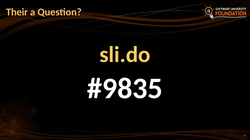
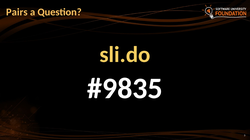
Their: Their -> Pairs (17, 12)
